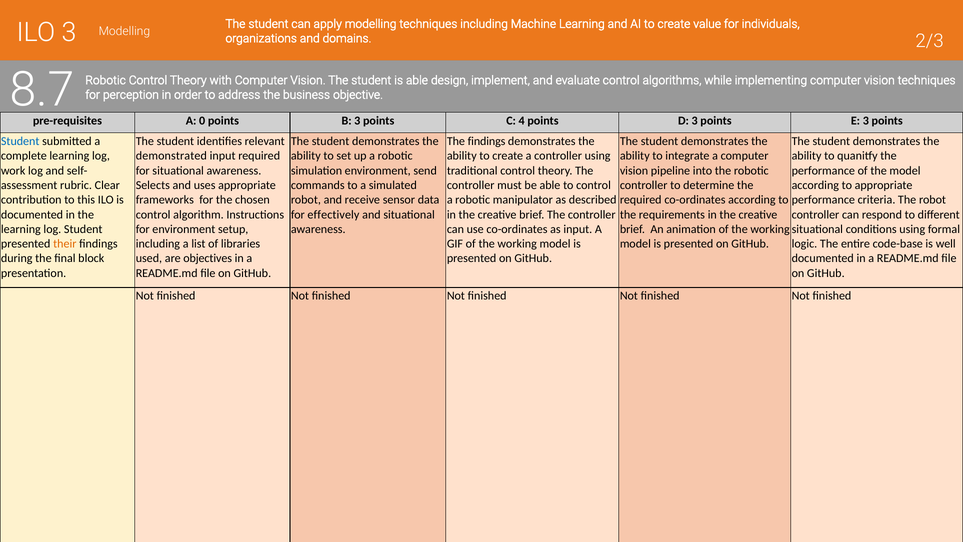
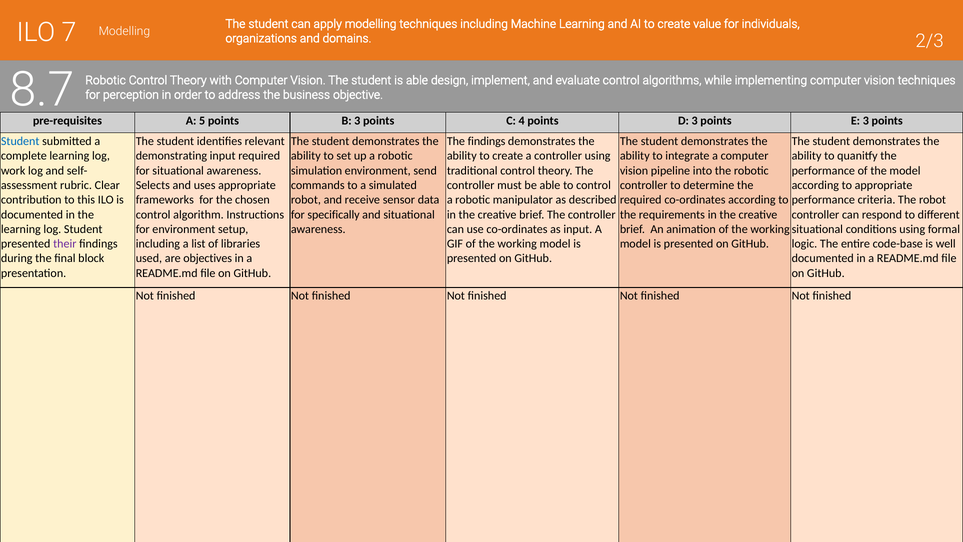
ILO 3: 3 -> 7 (69, 32)
0: 0 -> 5 (202, 121)
demonstrated: demonstrated -> demonstrating (171, 156)
effectively: effectively -> specifically (334, 214)
their colour: orange -> purple (65, 244)
